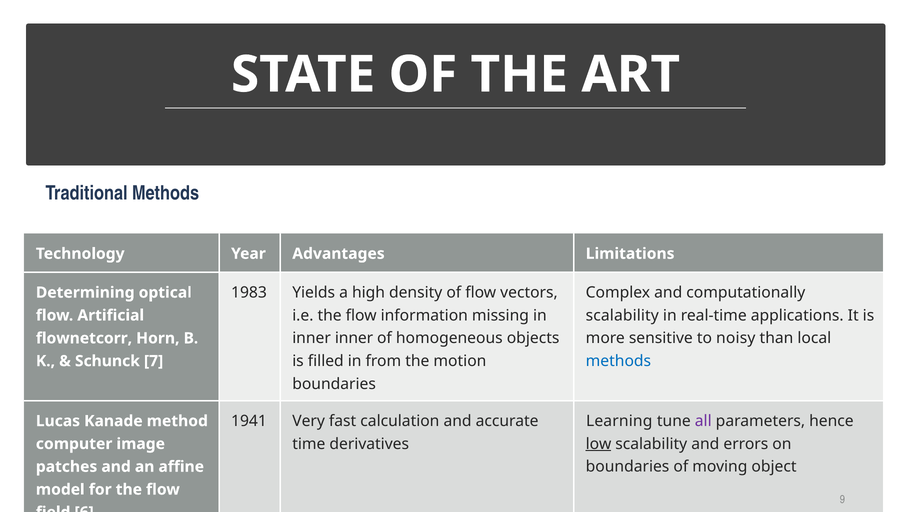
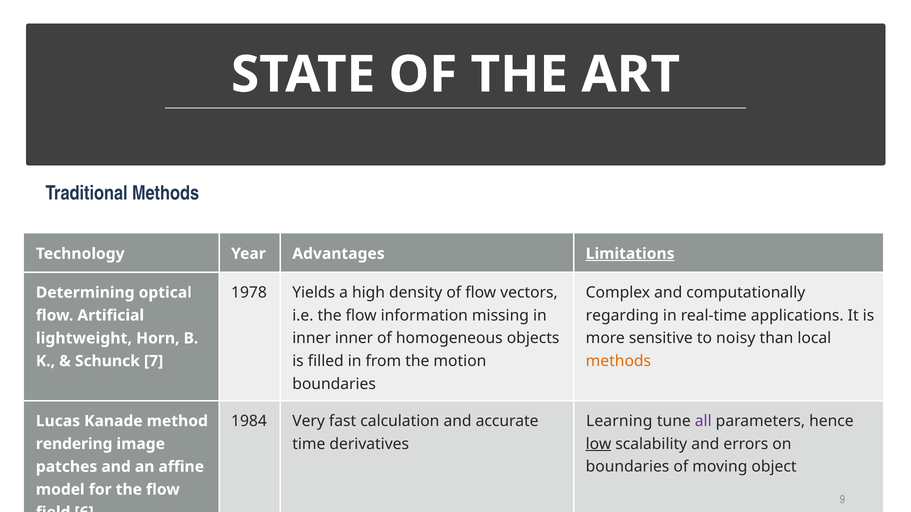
Limitations underline: none -> present (630, 254)
1983: 1983 -> 1978 (249, 293)
scalability: scalability -> regarding (622, 316)
flownetcorr: flownetcorr -> lightweight (84, 339)
methods colour: blue -> orange (618, 361)
1941: 1941 -> 1984 (249, 421)
computer: computer -> rendering (74, 444)
